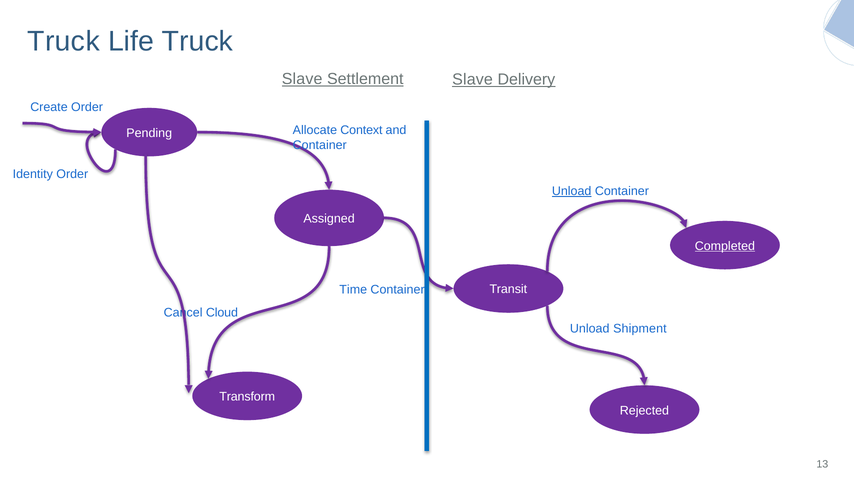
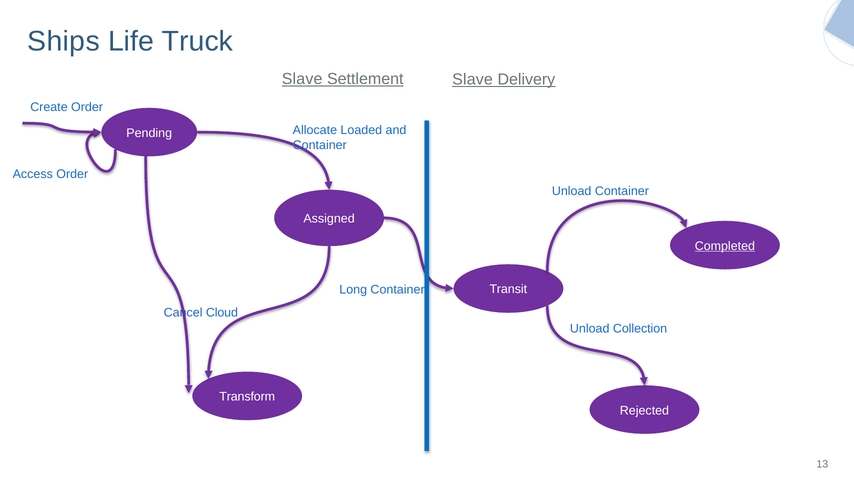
Truck: Truck -> Ships (64, 42)
Context: Context -> Loaded (361, 130)
Identity: Identity -> Access (33, 174)
Unload underline: present -> none (572, 191)
Time: Time -> Long (353, 290)
Shipment: Shipment -> Collection (640, 329)
